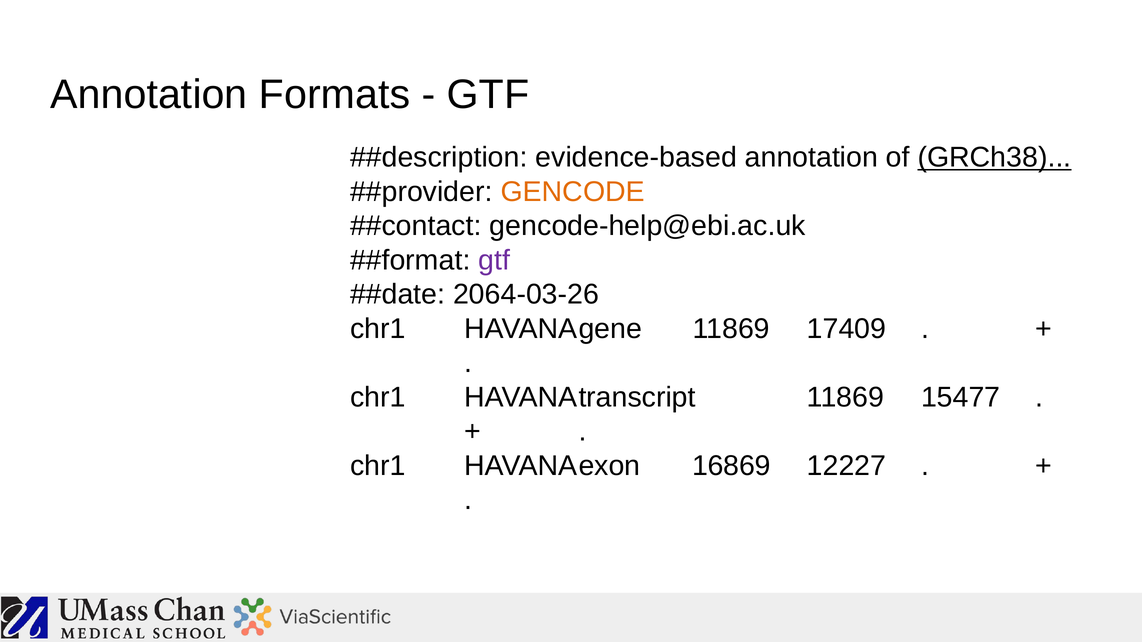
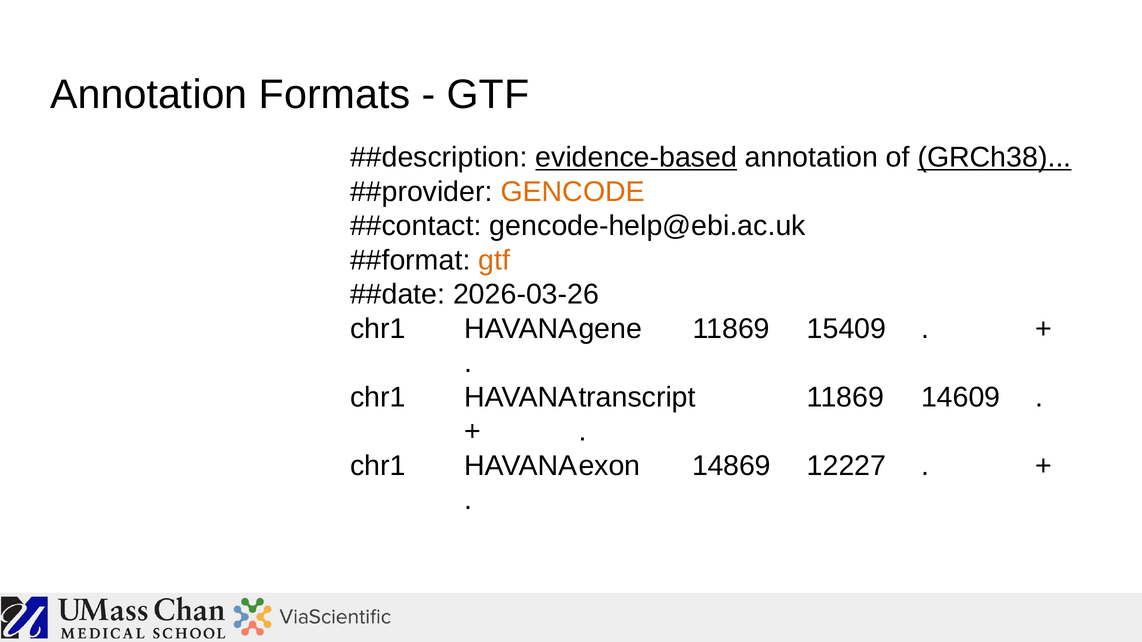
evidence-based underline: none -> present (636, 158)
gtf colour: purple -> orange (494, 260)
2064-03-26: 2064-03-26 -> 2026-03-26 (526, 295)
17409: 17409 -> 15409 (847, 329)
15477: 15477 -> 14609 (961, 397)
16869: 16869 -> 14869 (731, 466)
